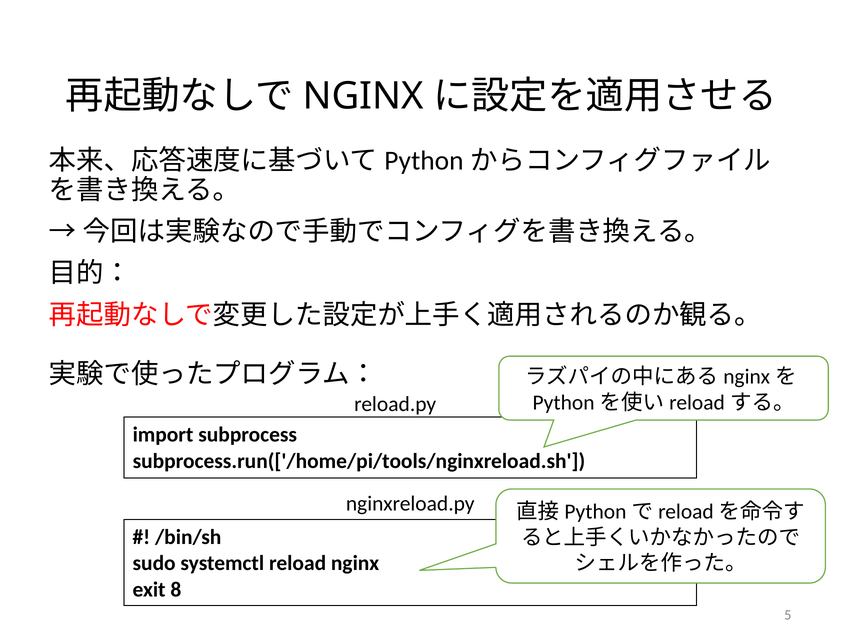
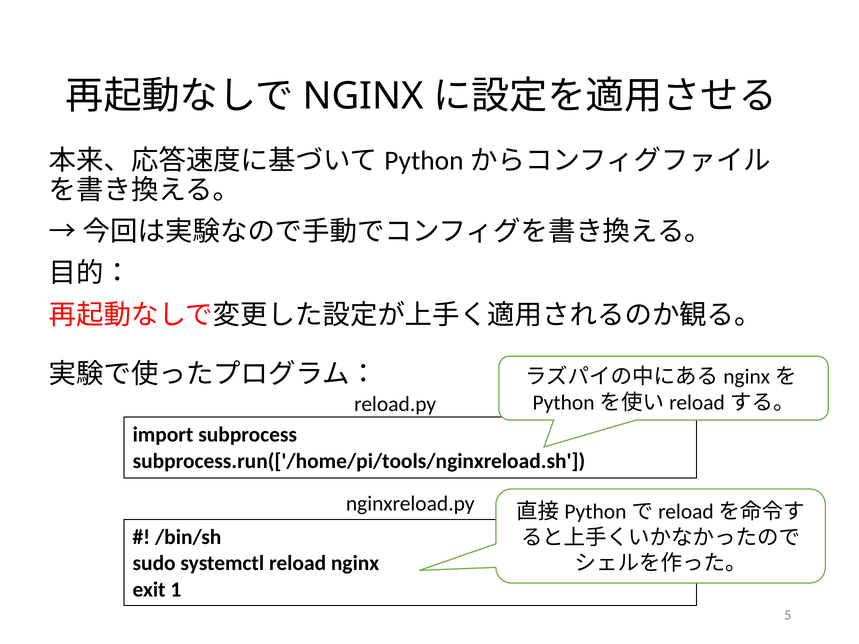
8: 8 -> 1 (176, 590)
